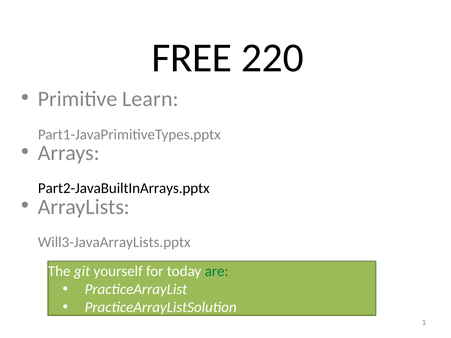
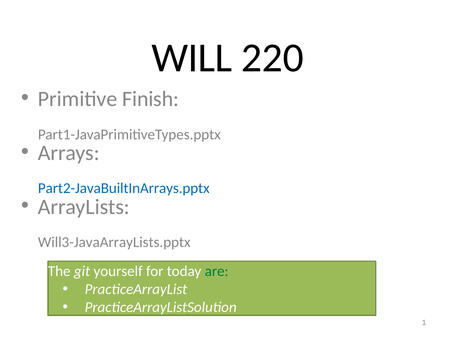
FREE: FREE -> WILL (192, 58)
Learn: Learn -> Finish (151, 99)
Part2-JavaBuiltInArrays.pptx colour: black -> blue (124, 188)
